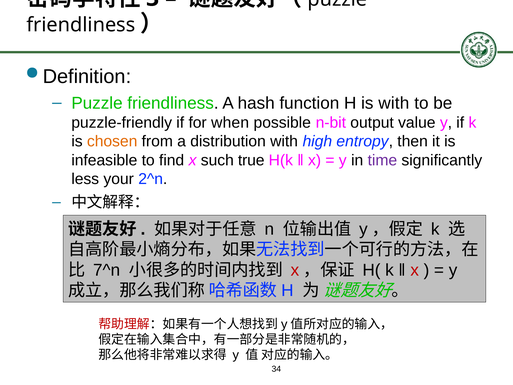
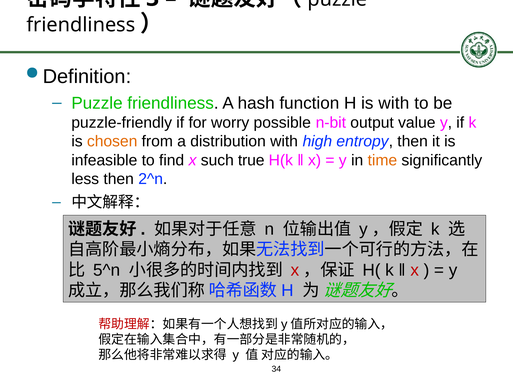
when: when -> worry (230, 123)
time colour: purple -> orange (382, 160)
less your: your -> then (119, 179)
7^n: 7^n -> 5^n (107, 270)
